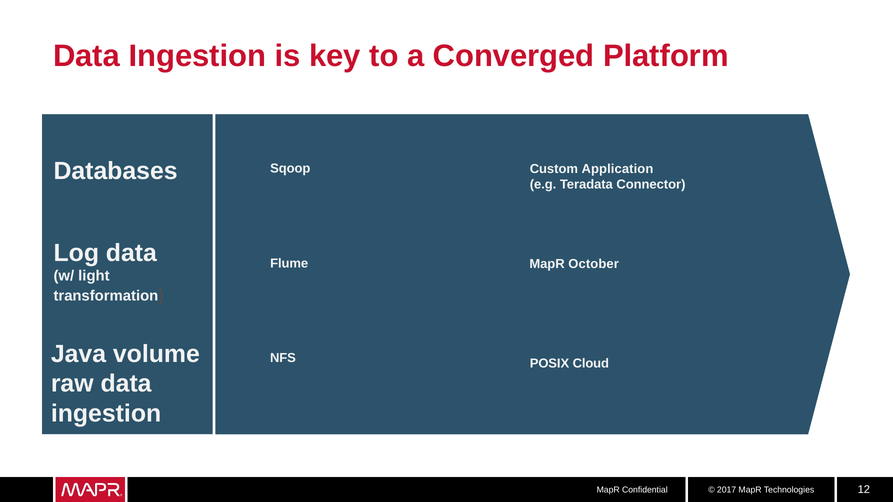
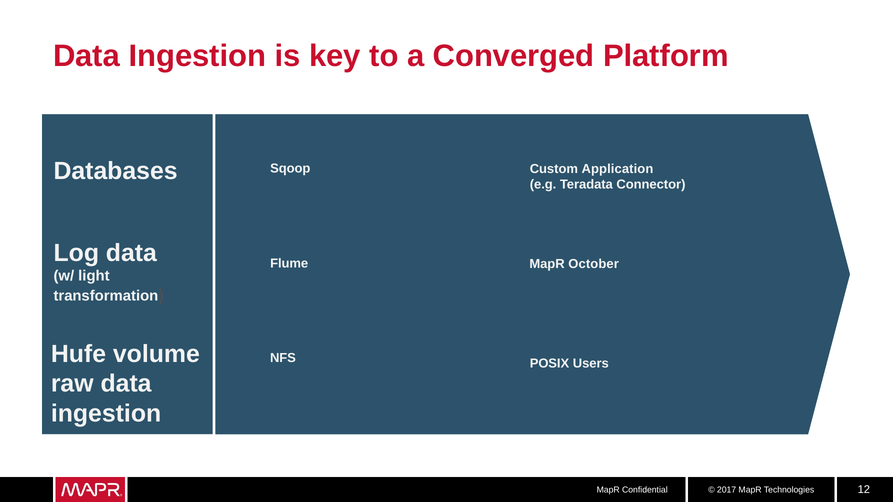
Java: Java -> Hufe (78, 354)
Cloud: Cloud -> Users (591, 364)
